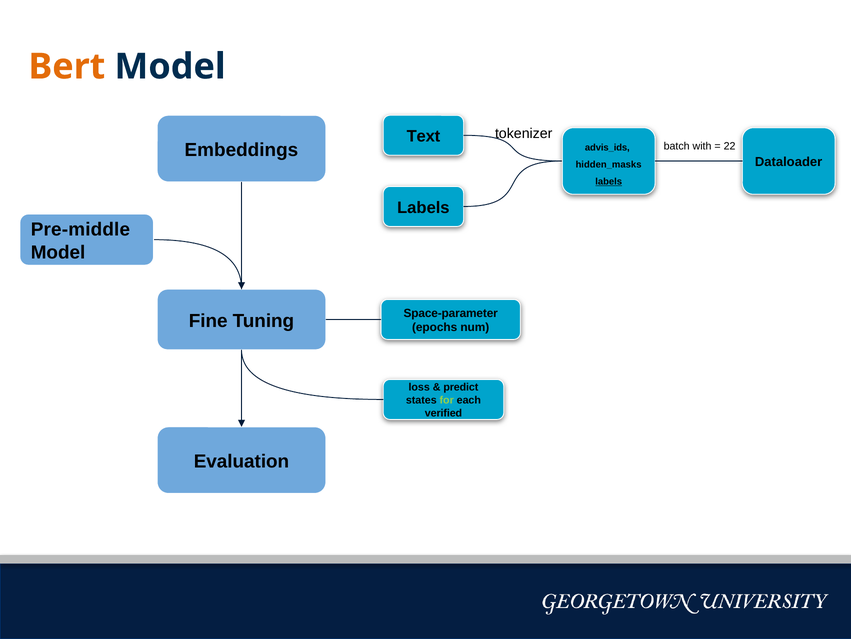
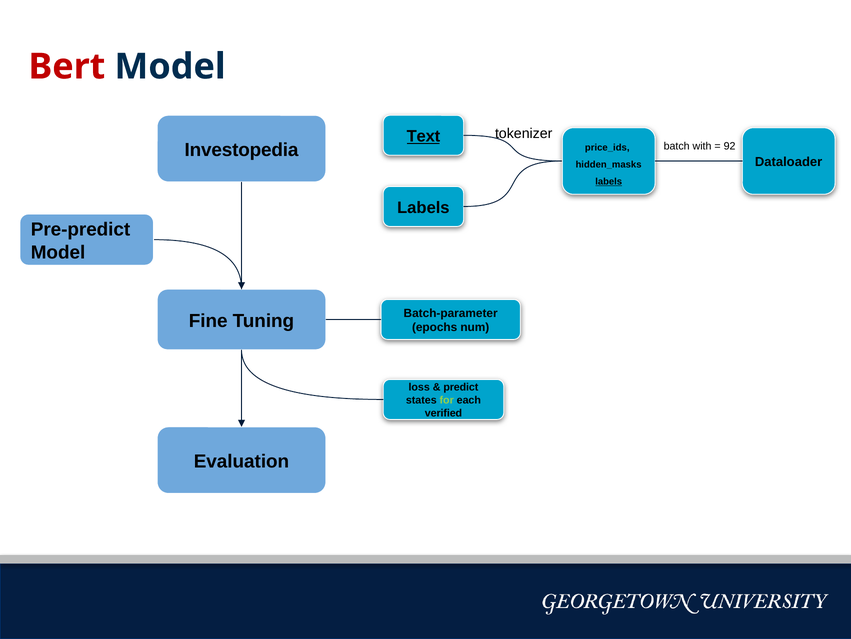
Bert colour: orange -> red (67, 67)
Text underline: none -> present (423, 136)
22: 22 -> 92 (730, 146)
Embeddings: Embeddings -> Investopedia (242, 150)
advis_ids: advis_ids -> price_ids (607, 147)
Pre-middle: Pre-middle -> Pre-predict (81, 229)
Space-parameter: Space-parameter -> Batch-parameter (451, 313)
